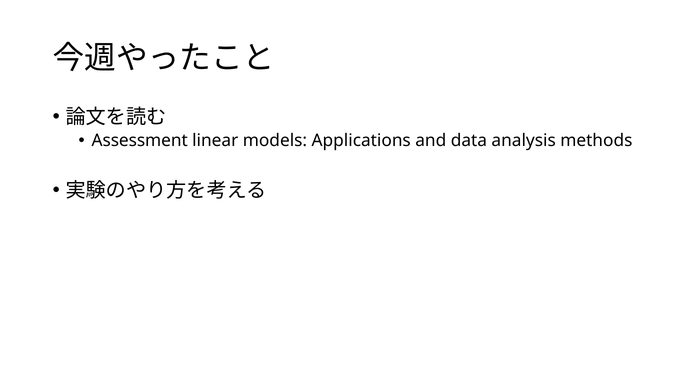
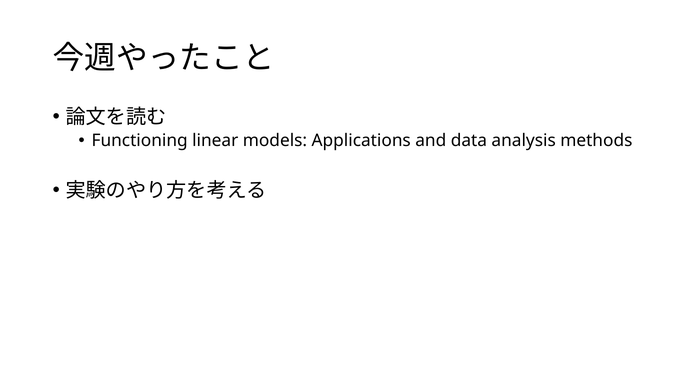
Assessment: Assessment -> Functioning (140, 141)
